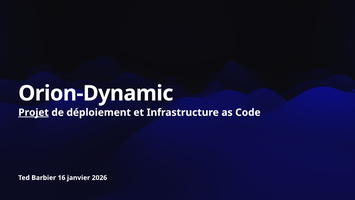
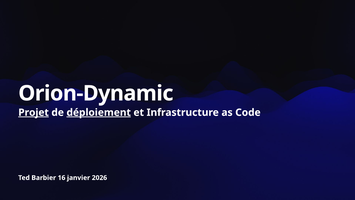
déploiement underline: none -> present (99, 112)
